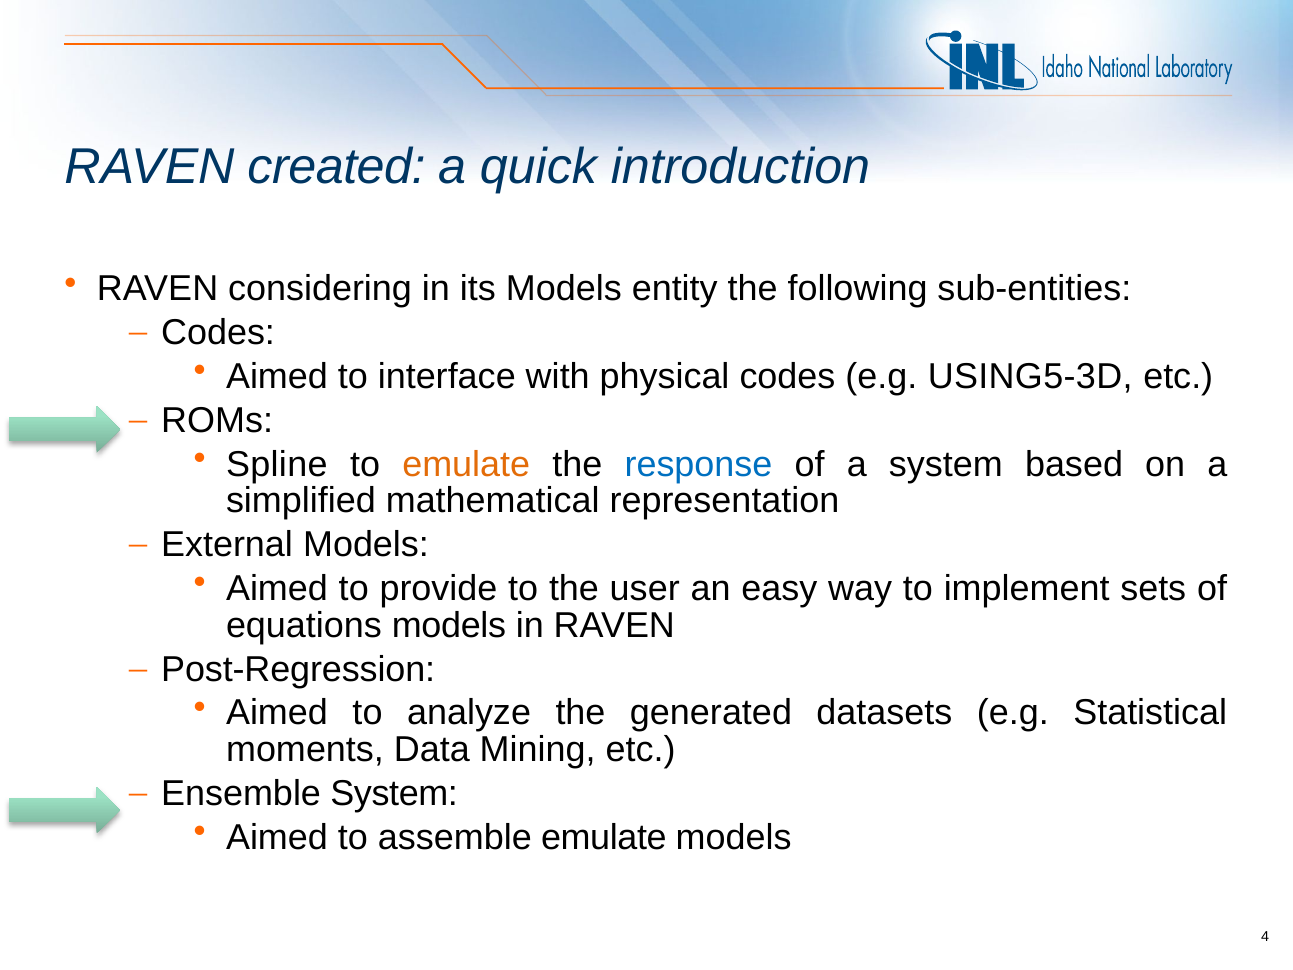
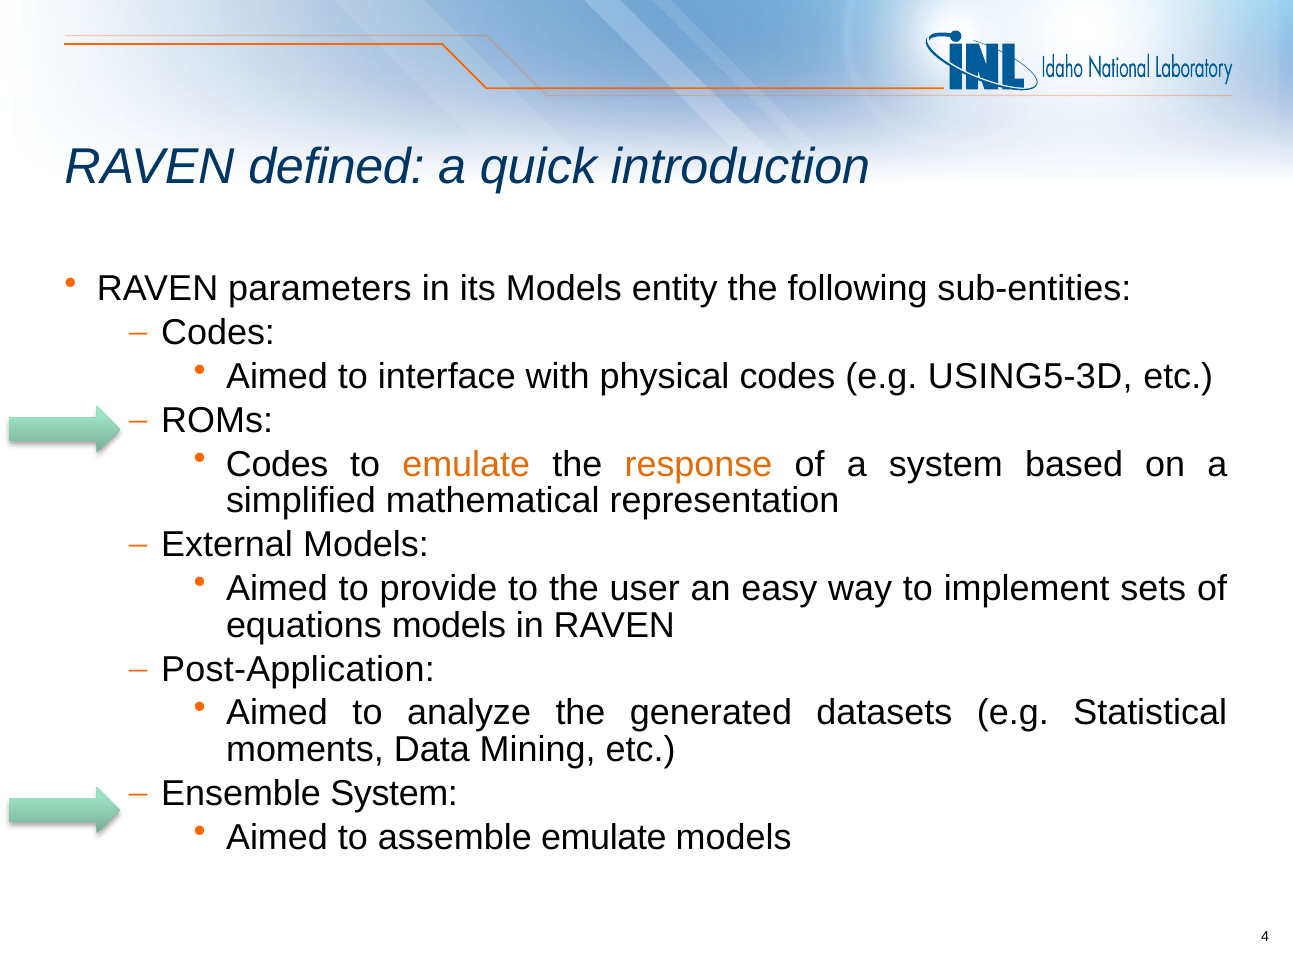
created: created -> defined (336, 167)
considering: considering -> parameters (320, 289)
Spline: Spline -> Codes (277, 464)
response colour: blue -> orange (698, 464)
Post-Regression: Post-Regression -> Post-Application (298, 669)
